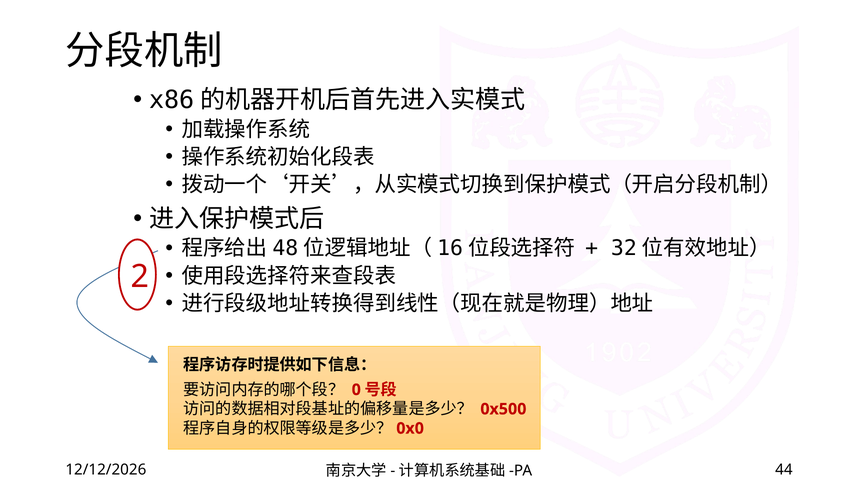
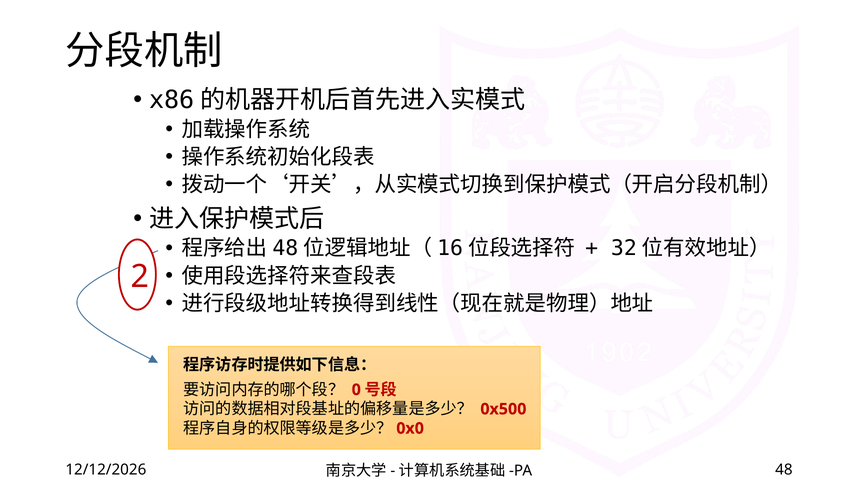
44: 44 -> 48 (784, 469)
